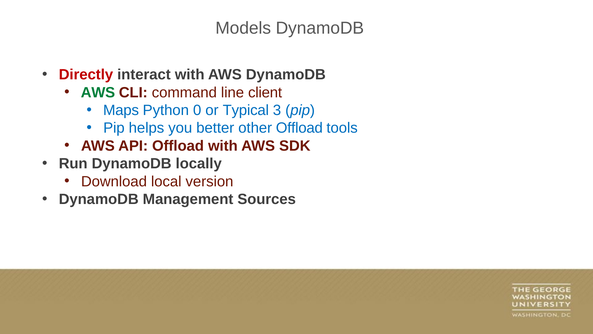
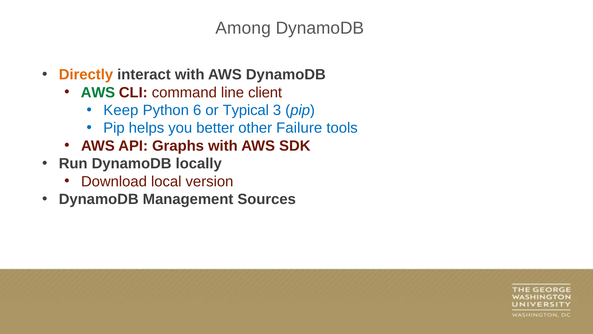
Models: Models -> Among (243, 28)
Directly colour: red -> orange (86, 75)
Maps: Maps -> Keep (121, 110)
0: 0 -> 6 (197, 110)
other Offload: Offload -> Failure (299, 128)
API Offload: Offload -> Graphs (178, 146)
